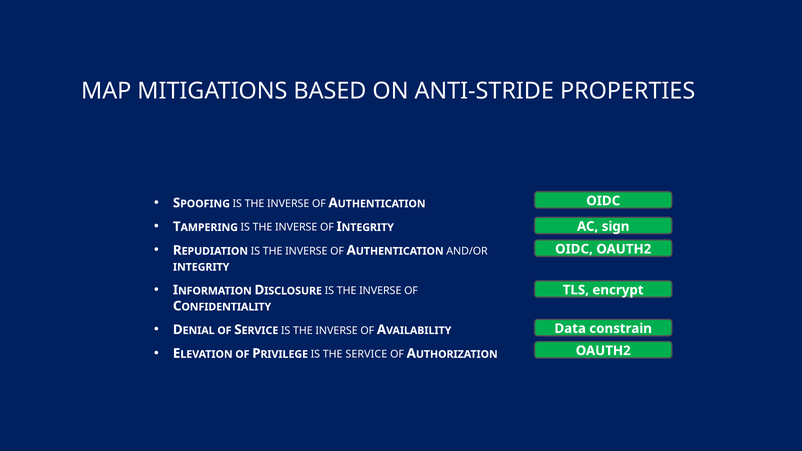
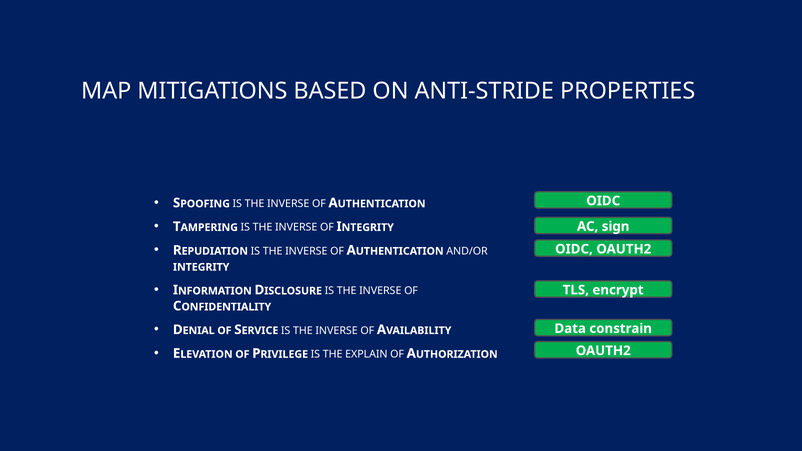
THE SERVICE: SERVICE -> EXPLAIN (366, 354)
